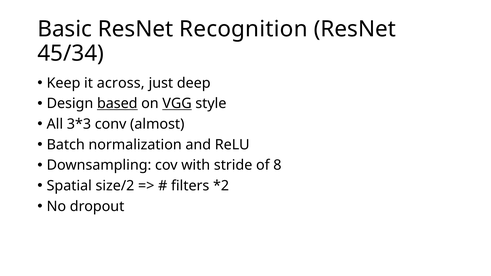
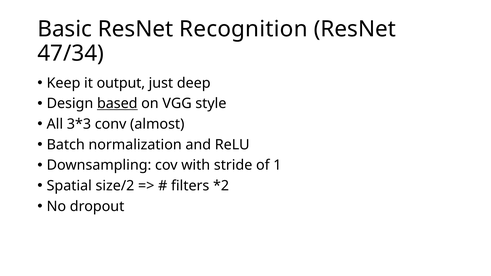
45/34: 45/34 -> 47/34 (71, 53)
across: across -> output (121, 83)
VGG underline: present -> none (177, 104)
8: 8 -> 1 (277, 165)
